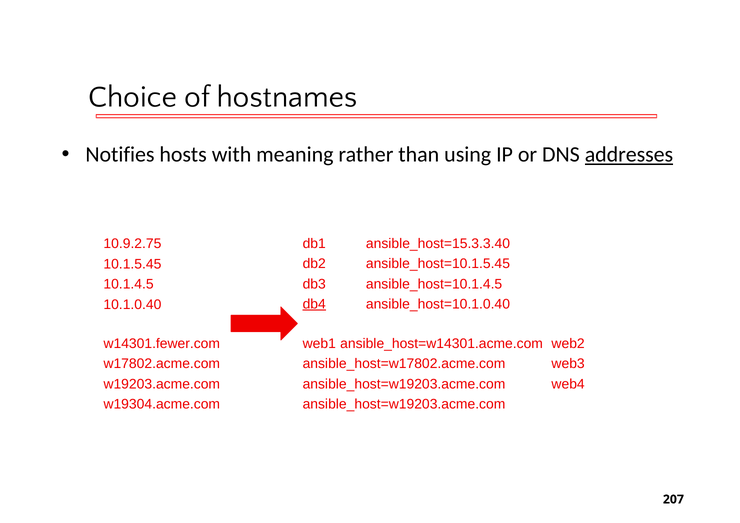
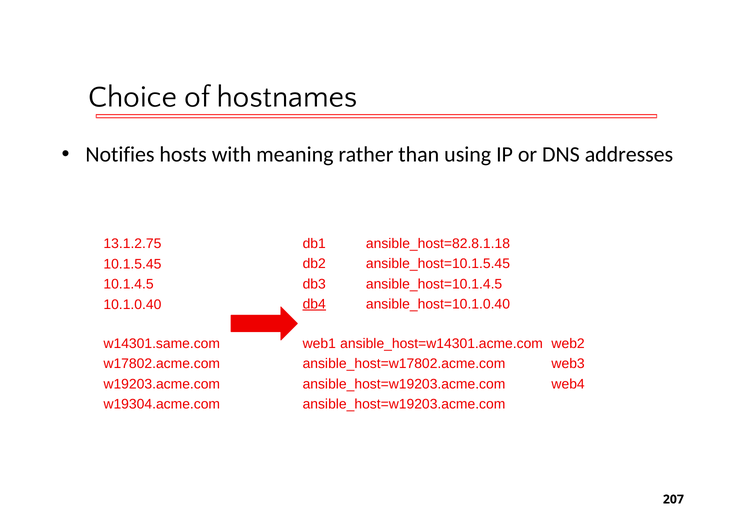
addresses underline: present -> none (629, 155)
ansible_host=15.3.3.40: ansible_host=15.3.3.40 -> ansible_host=82.8.1.18 (438, 244)
10.9.2.75: 10.9.2.75 -> 13.1.2.75 (132, 244)
w14301.fewer.com: w14301.fewer.com -> w14301.same.com (162, 344)
